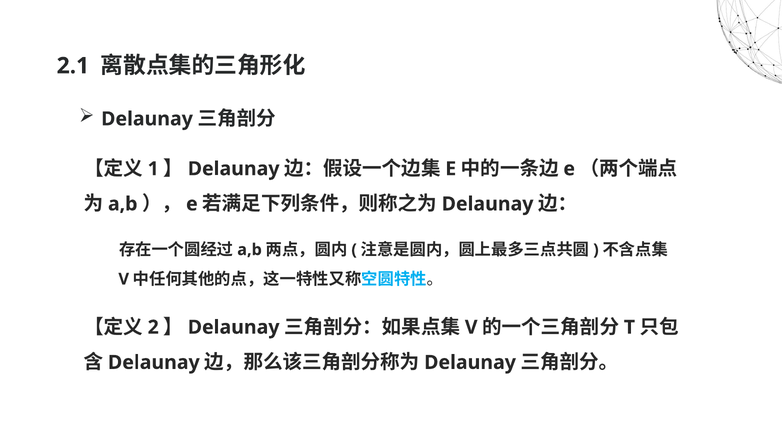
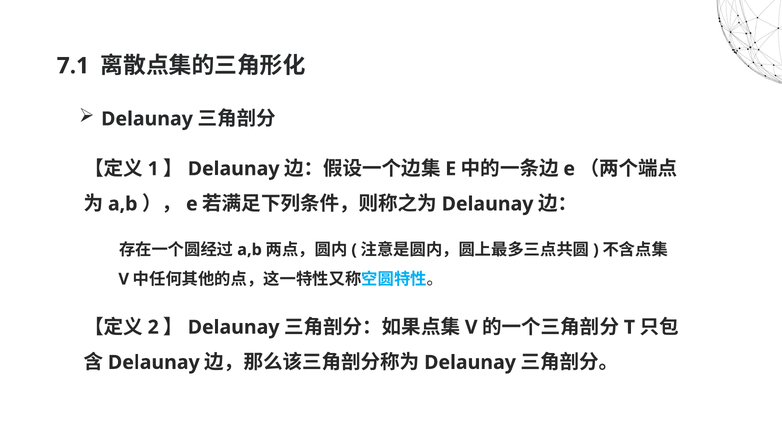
2.1: 2.1 -> 7.1 (73, 66)
